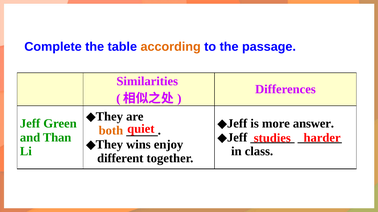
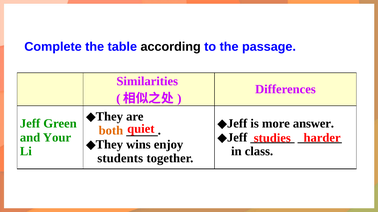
according colour: orange -> black (171, 47)
Than: Than -> Your (57, 138)
different: different -> students (120, 159)
